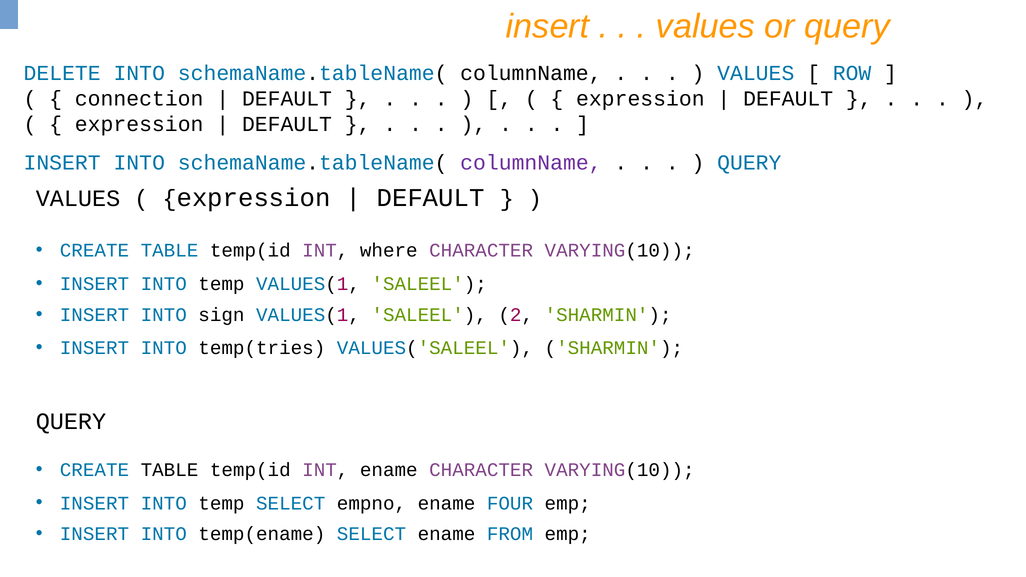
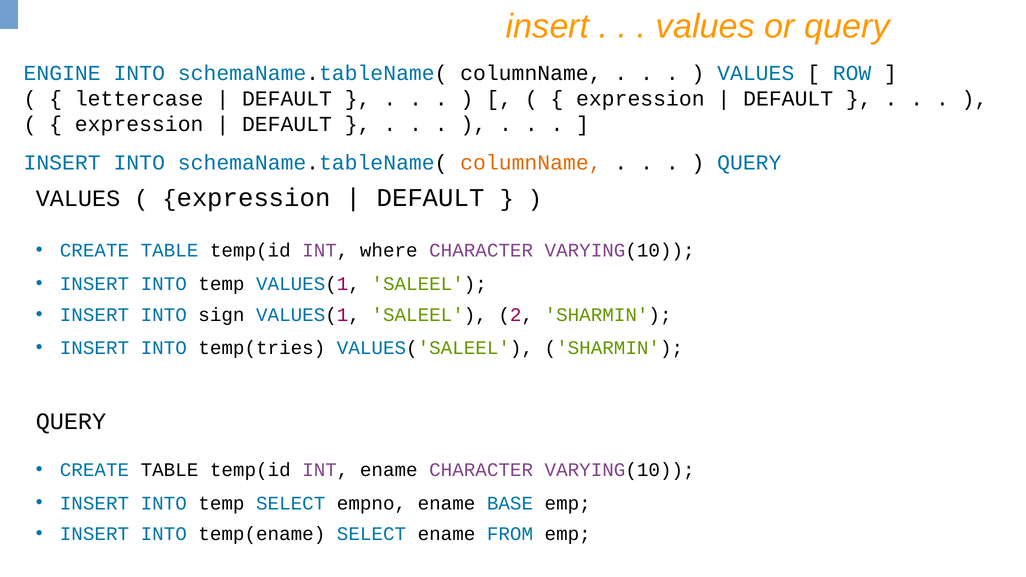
DELETE: DELETE -> ENGINE (62, 73)
connection: connection -> lettercase (139, 99)
columnName colour: purple -> orange (531, 163)
FOUR: FOUR -> BASE (510, 503)
